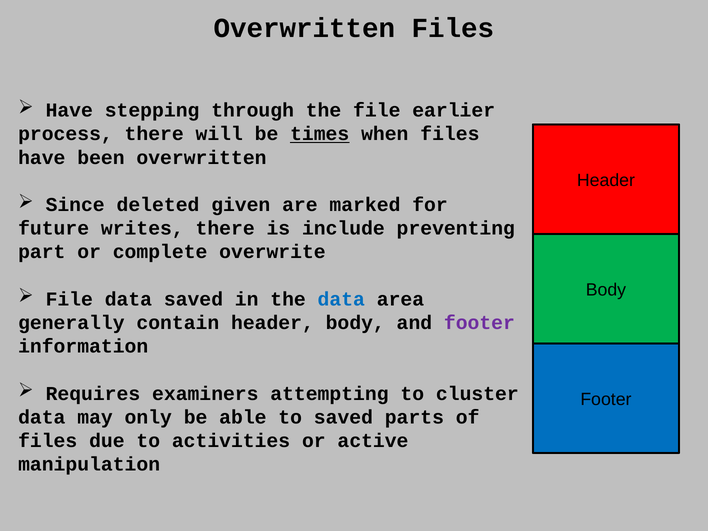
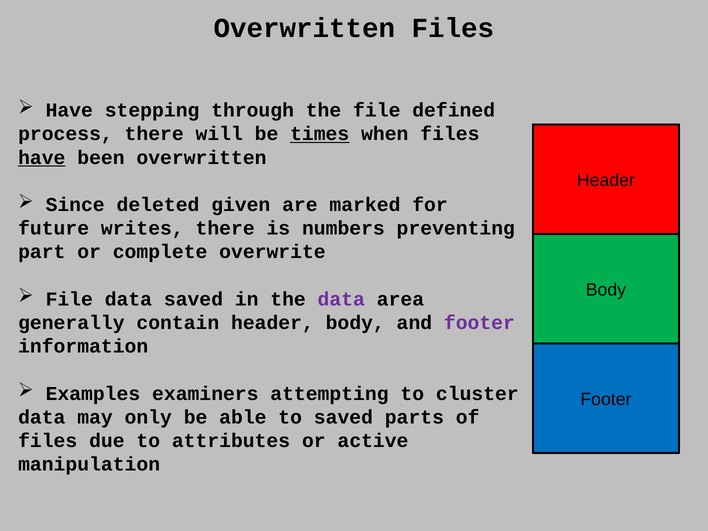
earlier: earlier -> defined (454, 110)
have underline: none -> present (42, 158)
include: include -> numbers (343, 228)
data colour: blue -> purple (341, 299)
Requires: Requires -> Examples (93, 394)
activities: activities -> attributes (231, 441)
